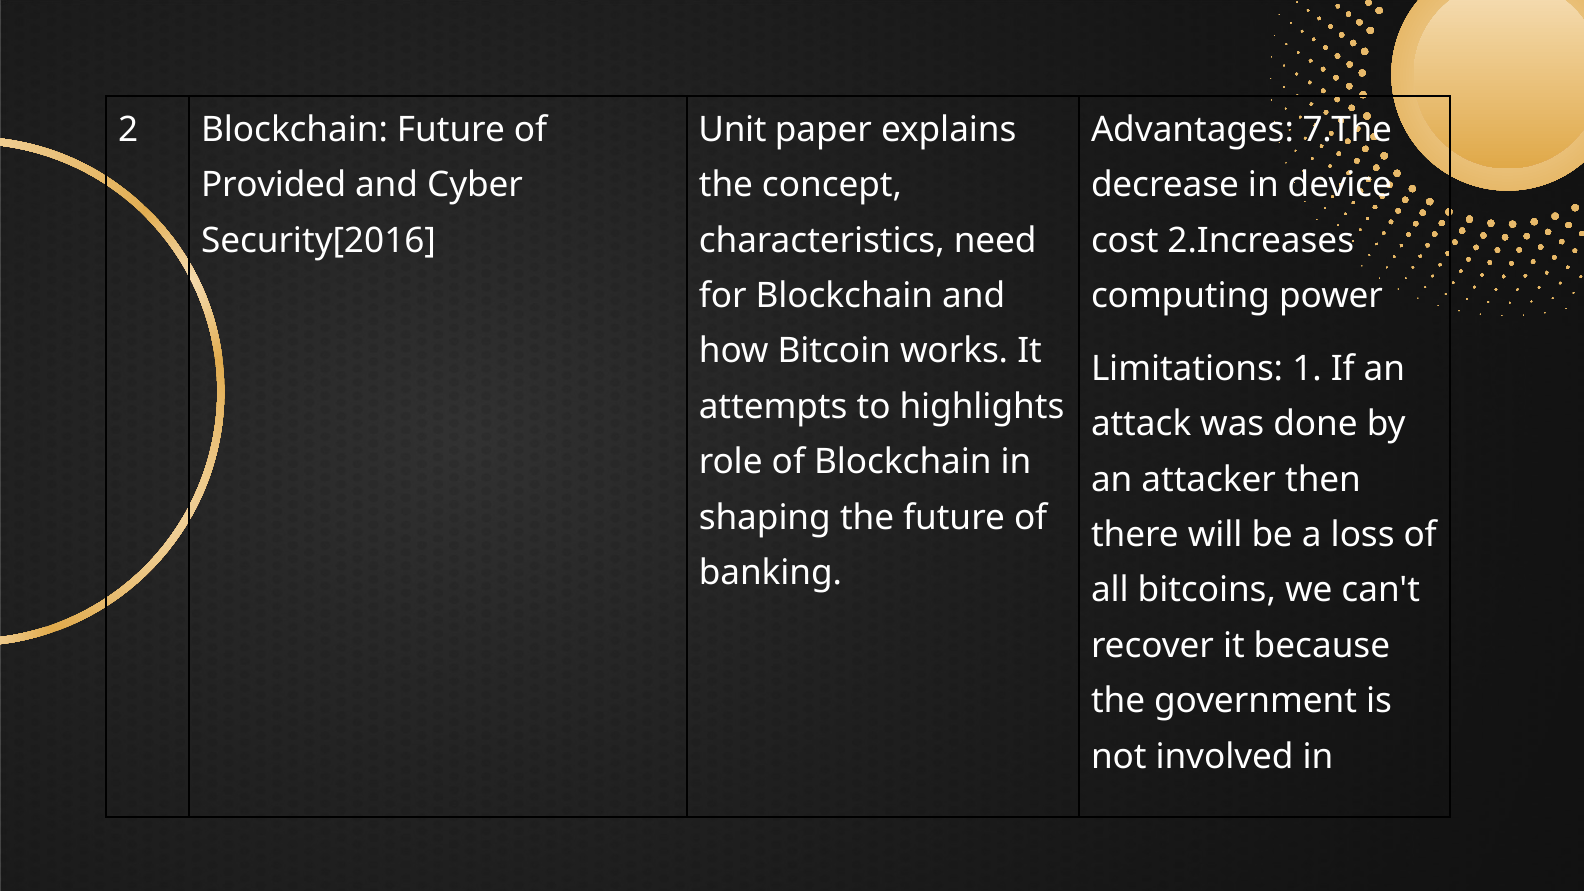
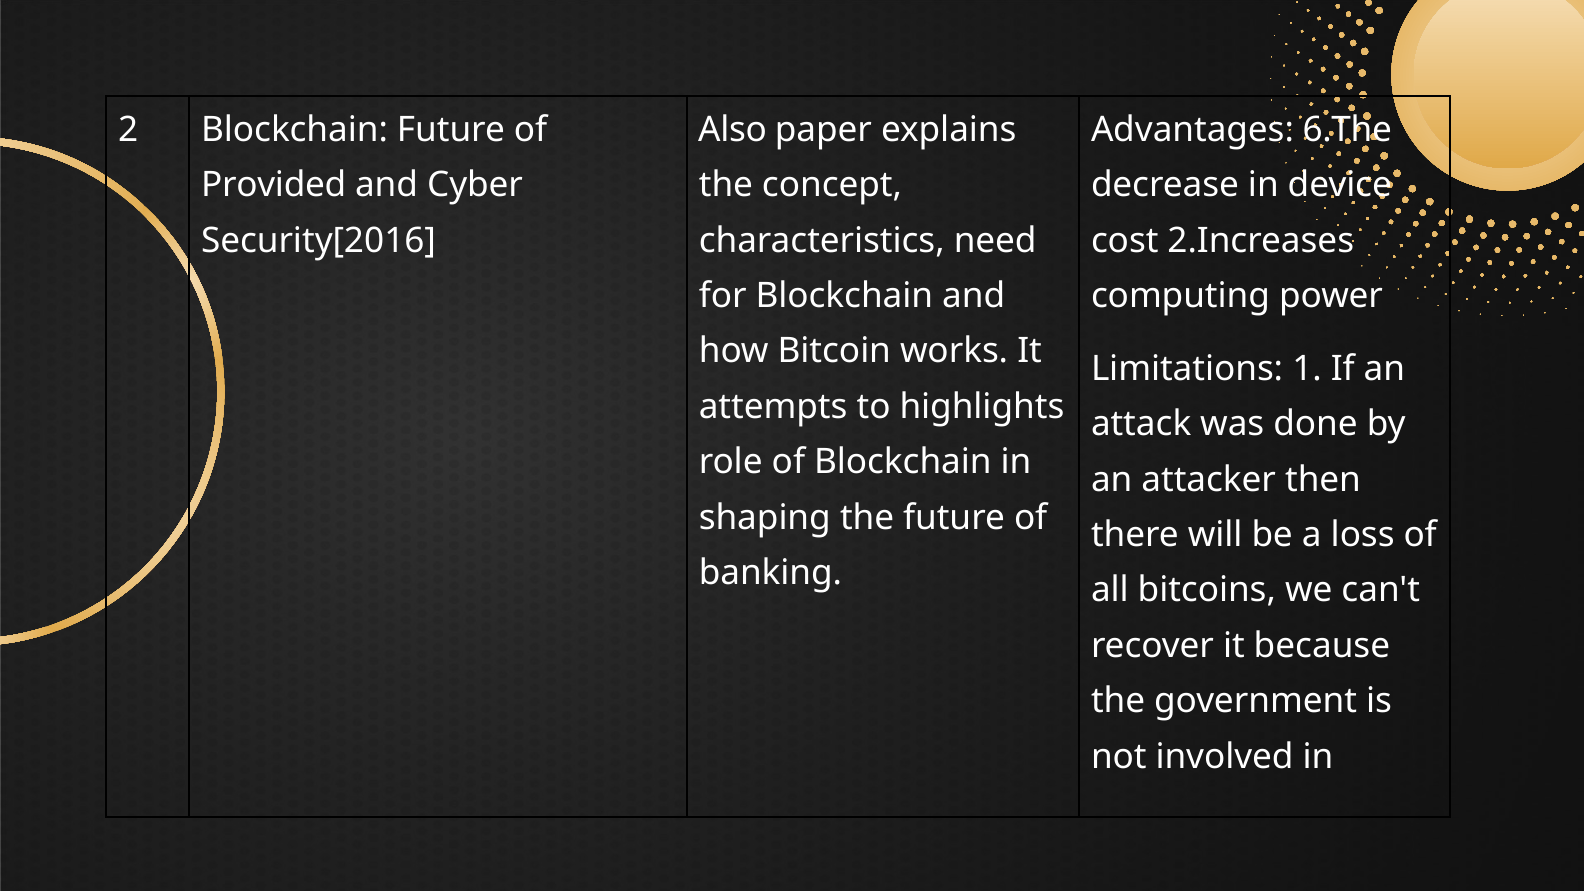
Unit: Unit -> Also (733, 130)
7.The: 7.The -> 6.The (1347, 130)
